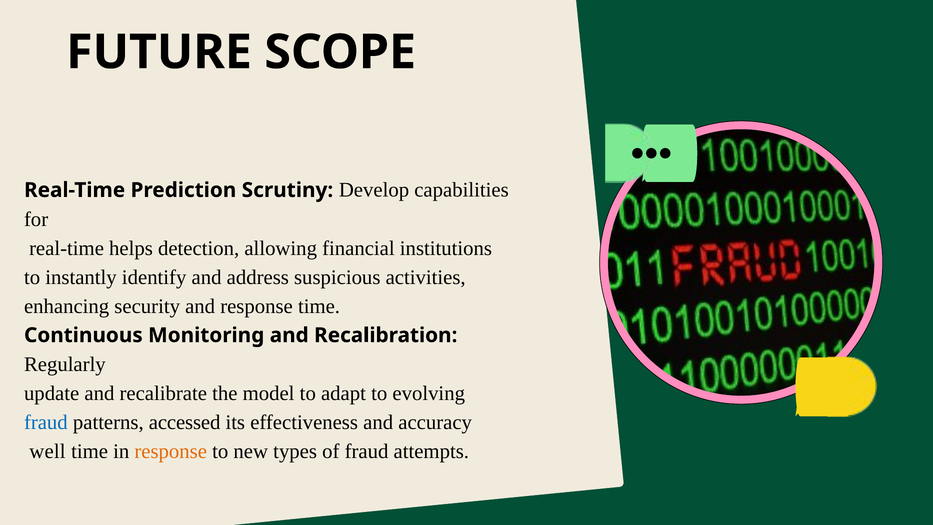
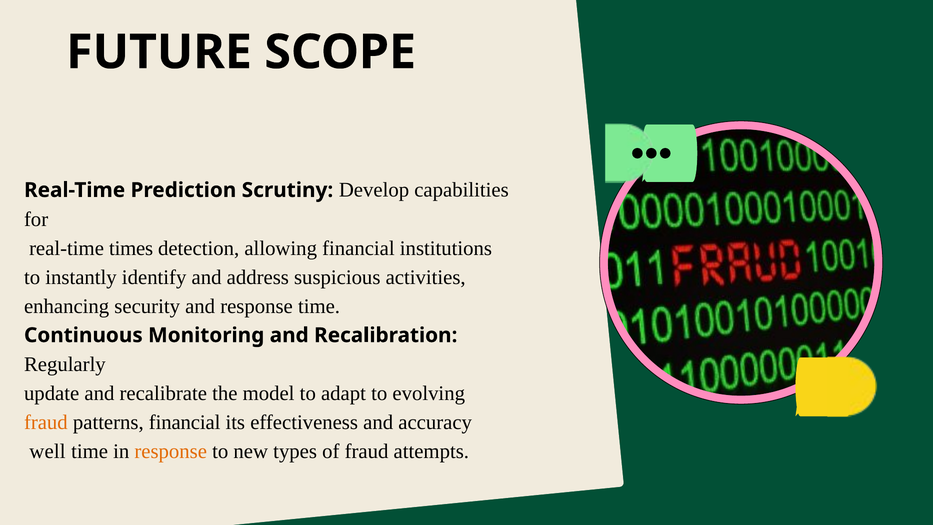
helps: helps -> times (131, 248)
fraud colour: blue -> orange (46, 422)
patterns accessed: accessed -> financial (185, 422)
